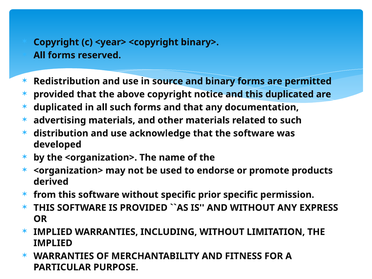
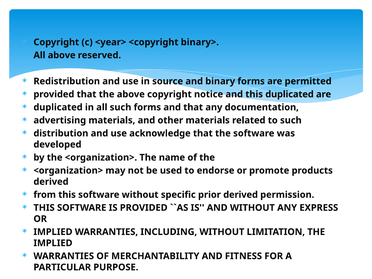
All forms: forms -> above (62, 55)
prior specific: specific -> derived (241, 195)
